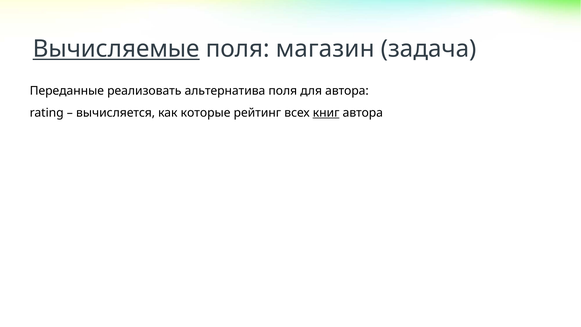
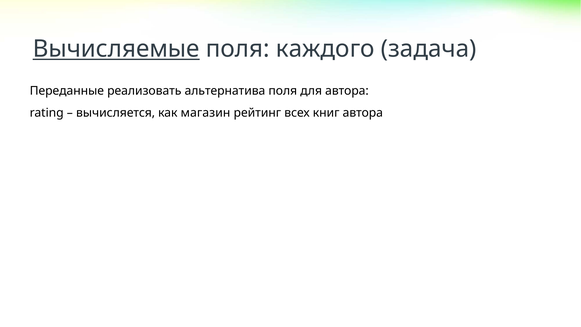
магазин: магазин -> каждого (325, 49)
которые: которые -> магазин (205, 113)
книг underline: present -> none (326, 113)
